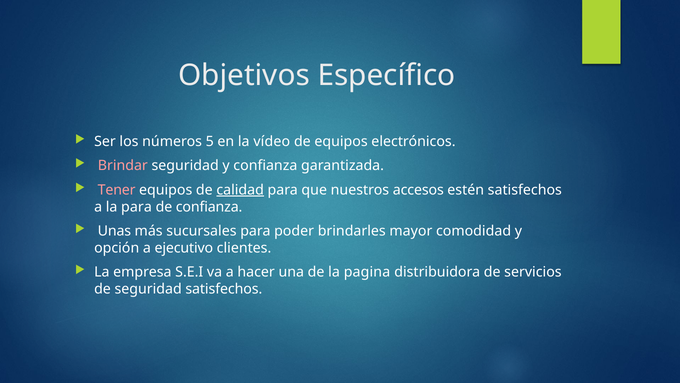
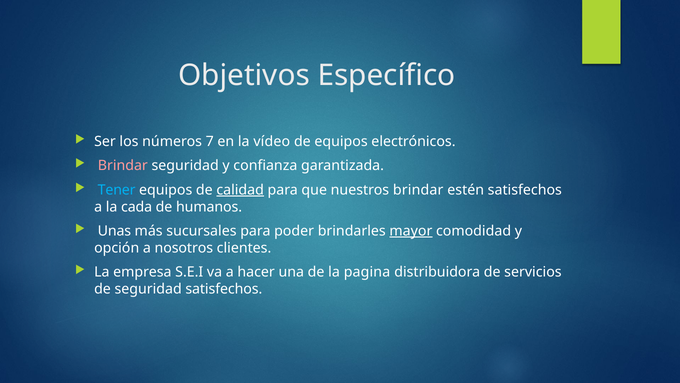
5: 5 -> 7 (210, 141)
Tener colour: pink -> light blue (117, 190)
nuestros accesos: accesos -> brindar (418, 190)
la para: para -> cada (137, 207)
de confianza: confianza -> humanos (209, 207)
mayor underline: none -> present (411, 231)
ejecutivo: ejecutivo -> nosotros (184, 248)
